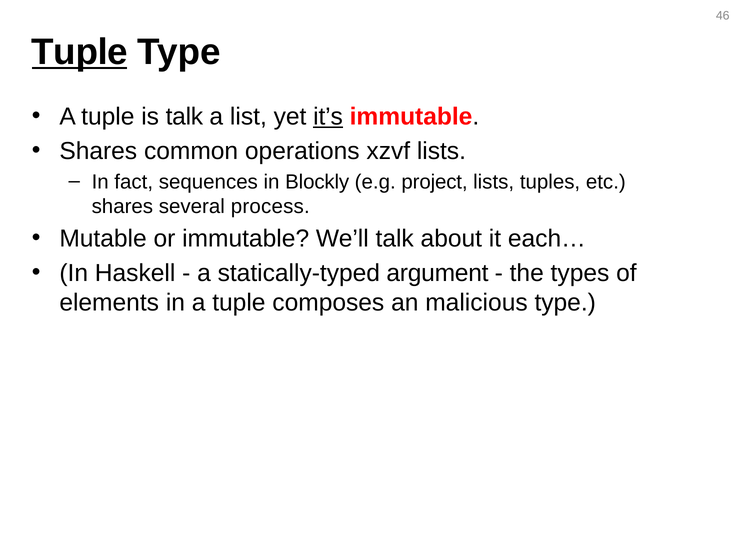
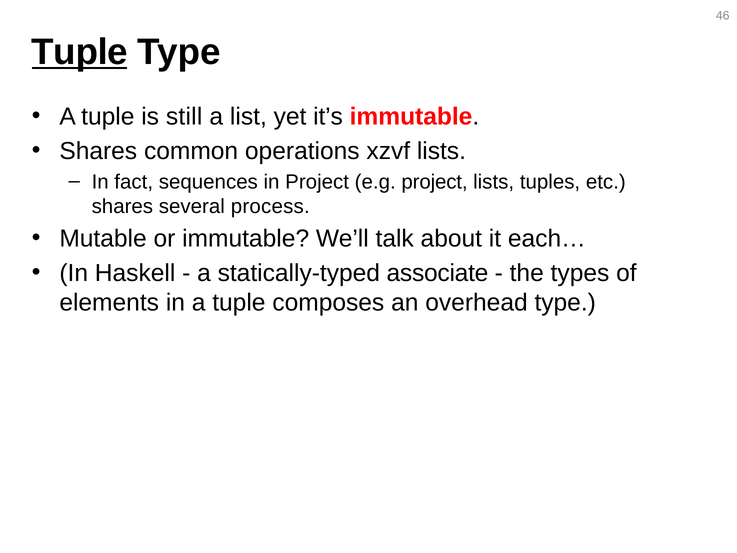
is talk: talk -> still (184, 117)
it’s underline: present -> none (328, 117)
in Blockly: Blockly -> Project (317, 182)
argument: argument -> associate (437, 273)
malicious: malicious -> overhead (476, 302)
